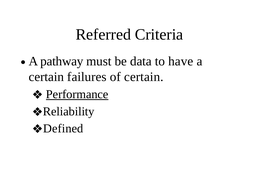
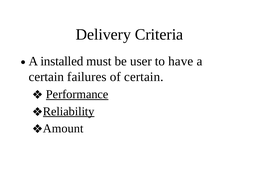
Referred: Referred -> Delivery (103, 35)
pathway: pathway -> installed (62, 61)
data: data -> user (141, 61)
Reliability underline: none -> present (69, 112)
Defined: Defined -> Amount (63, 129)
